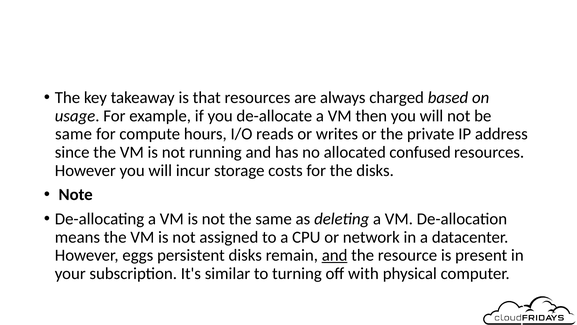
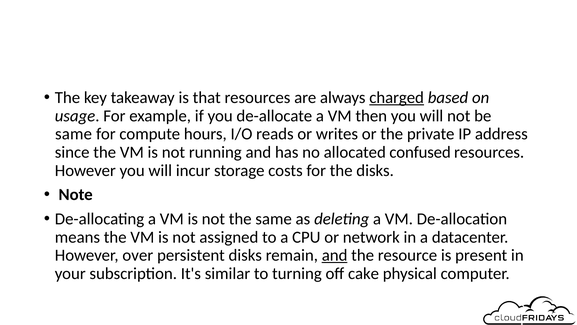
charged underline: none -> present (397, 98)
eggs: eggs -> over (138, 255)
with: with -> cake (364, 273)
